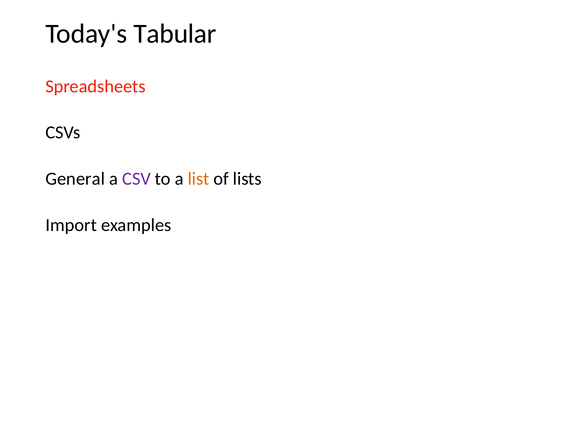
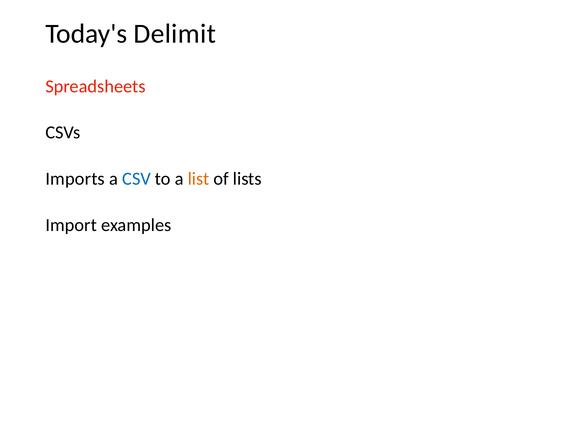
Tabular: Tabular -> Delimit (175, 34)
General: General -> Imports (75, 179)
CSV colour: purple -> blue (137, 179)
